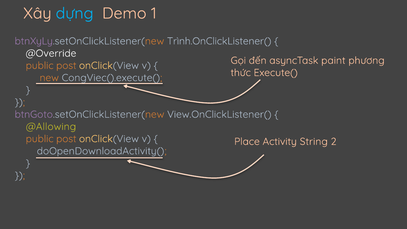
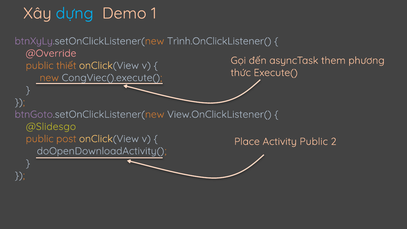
@Override colour: white -> pink (51, 53)
paint: paint -> them (333, 60)
post: post -> thiết (66, 66)
@Allowing: @Allowing -> @Slidesgo (51, 127)
Activity String: String -> Public (314, 142)
